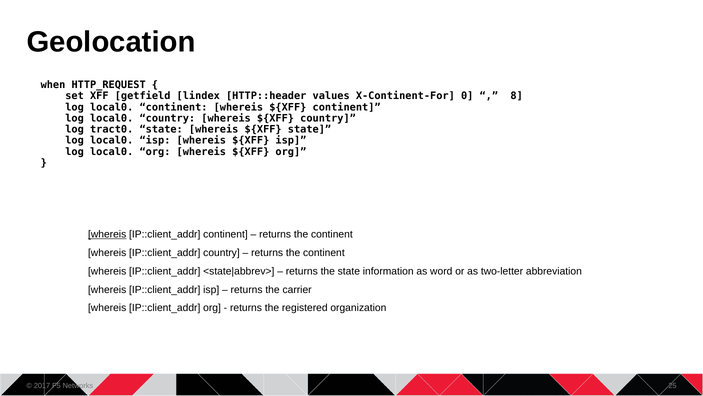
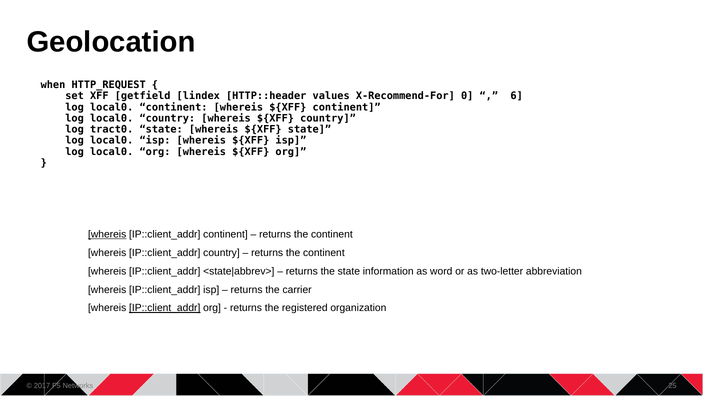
X-Continent-For: X-Continent-For -> X-Recommend-For (405, 96)
8: 8 -> 6 (517, 96)
IP::client_addr underline: none -> present (165, 308)
